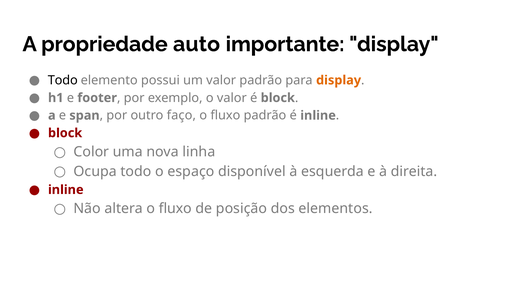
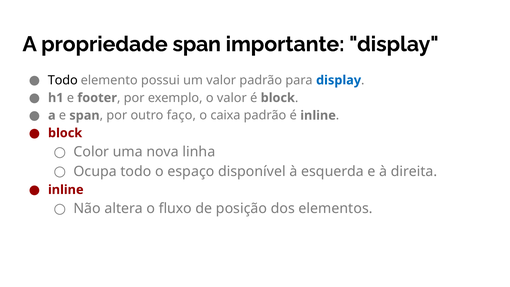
propriedade auto: auto -> span (197, 44)
display colour: orange -> blue (339, 80)
fluxo: fluxo -> caixa (225, 115)
